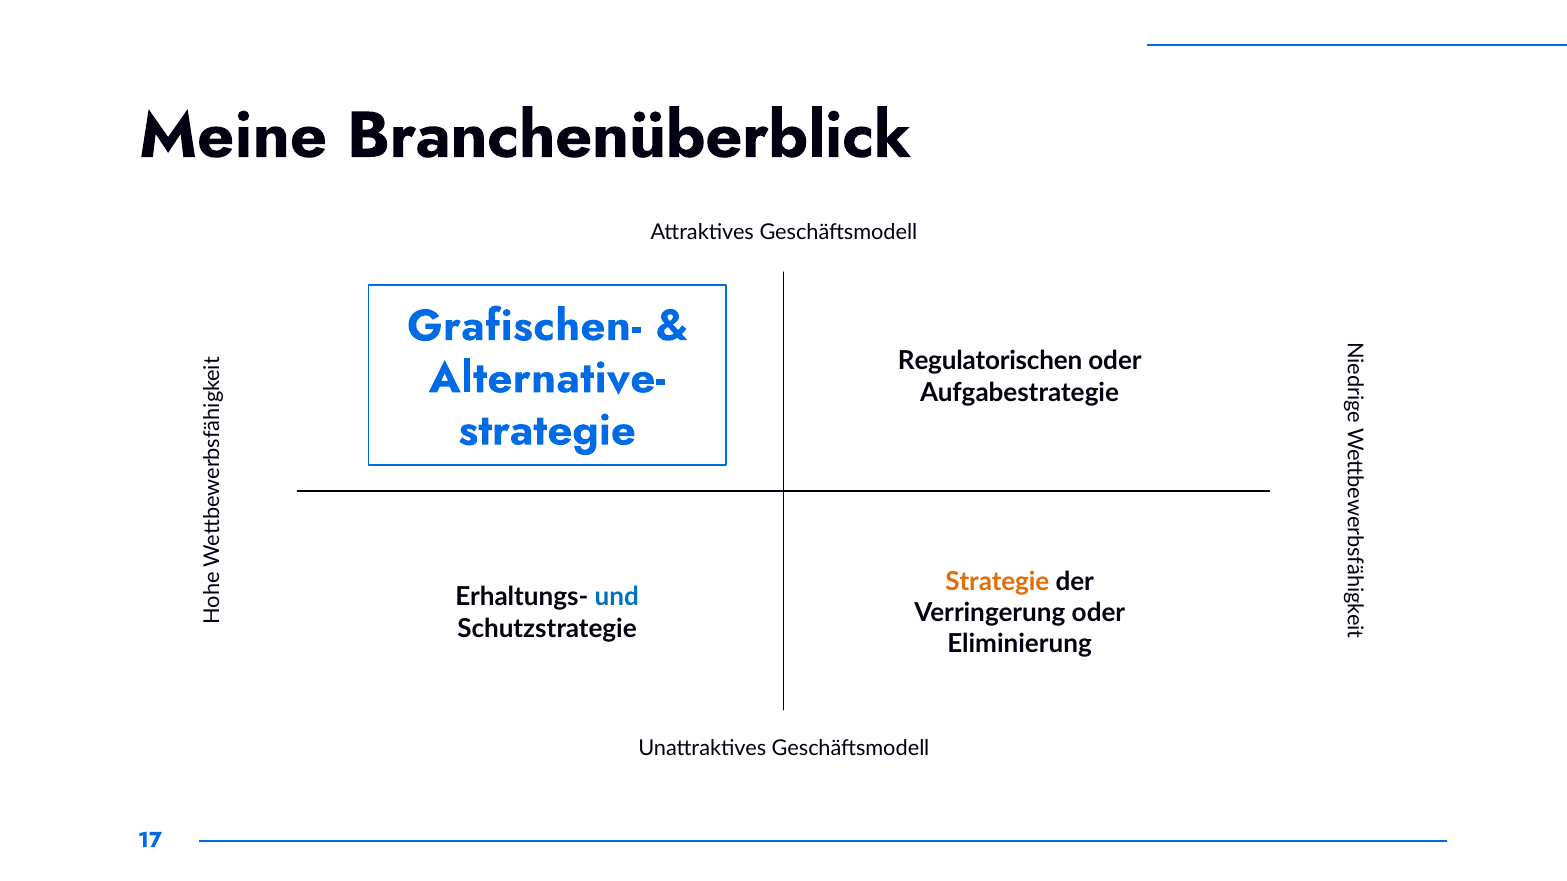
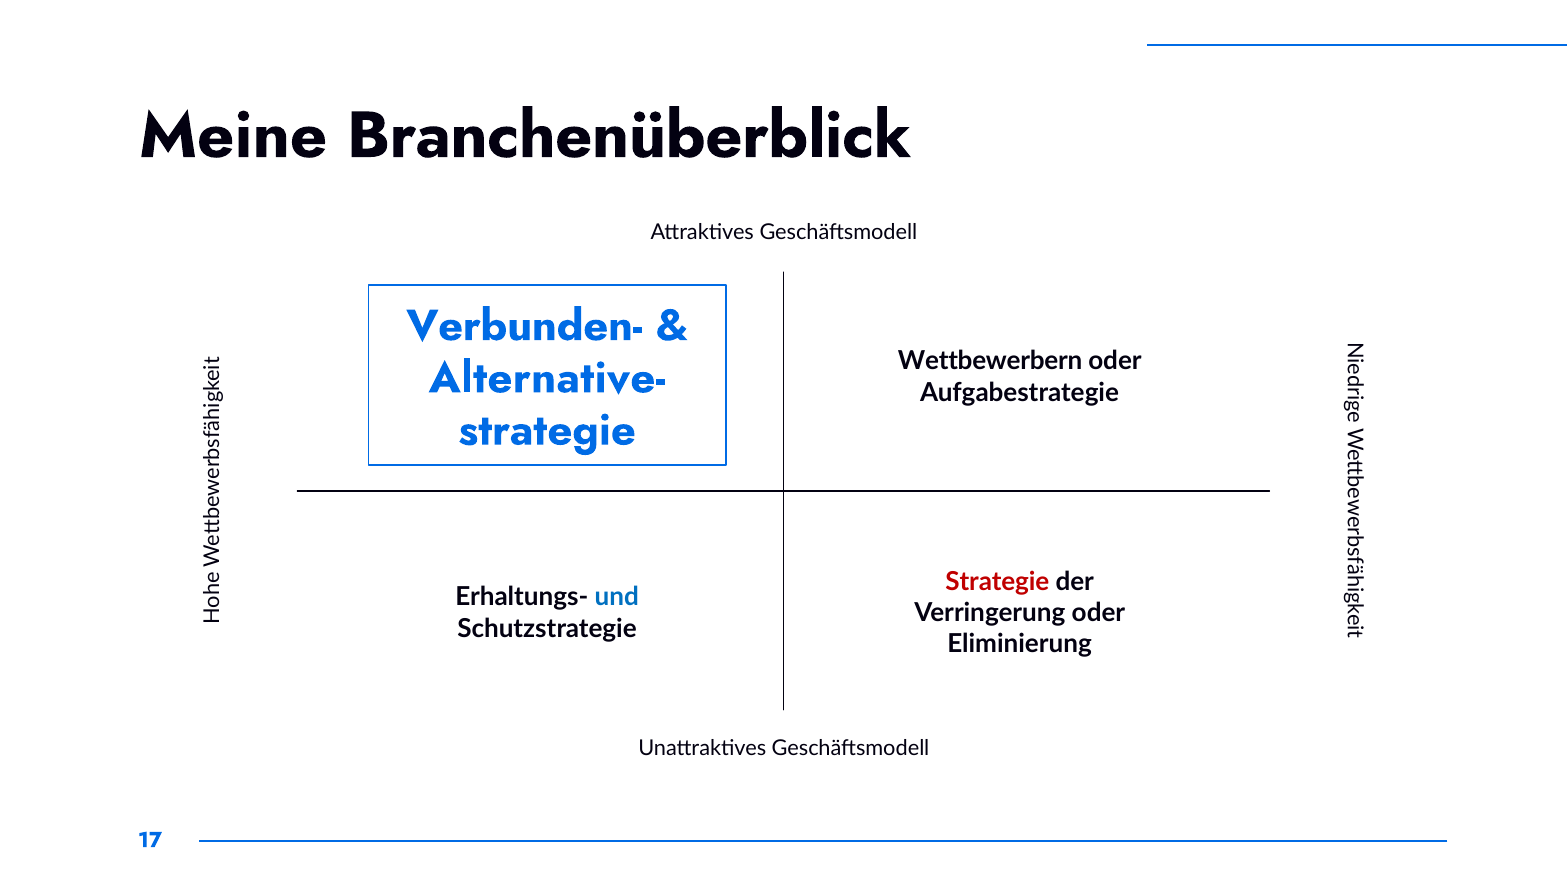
Grafischen-: Grafischen- -> Verbunden- (524, 326)
Regulatorischen: Regulatorischen -> Wettbewerbern (990, 361)
Strategie colour: orange -> red (997, 582)
